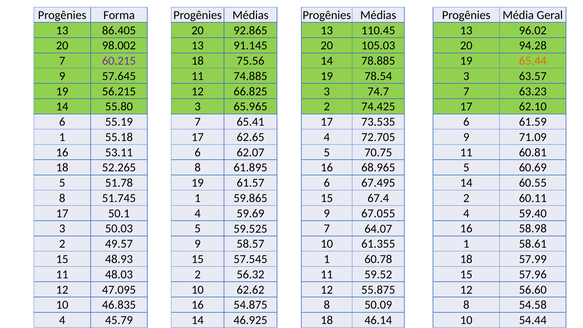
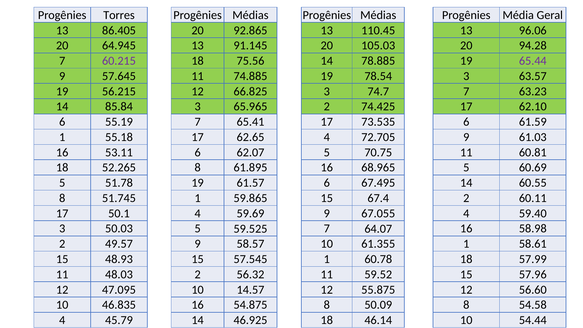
Forma: Forma -> Torres (119, 15)
96.02: 96.02 -> 96.06 (533, 30)
98.002: 98.002 -> 64.945 (119, 46)
65.44 colour: orange -> purple (533, 61)
55.80: 55.80 -> 85.84 (119, 107)
71.09: 71.09 -> 61.03 (533, 137)
62.62: 62.62 -> 14.57 (250, 290)
